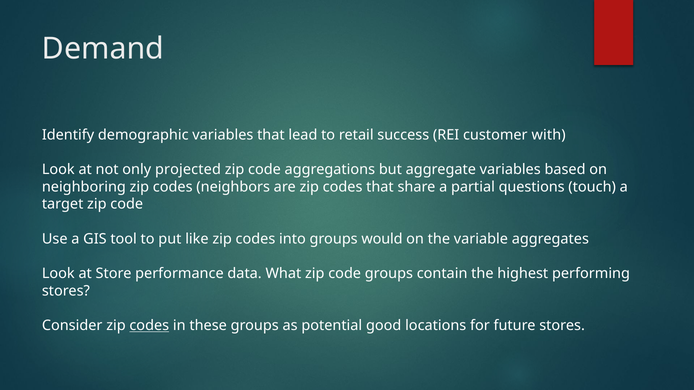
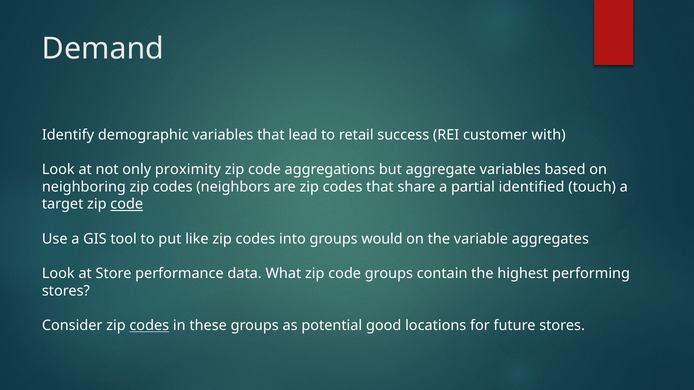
projected: projected -> proximity (188, 170)
questions: questions -> identified (532, 187)
code underline: none -> present (127, 204)
